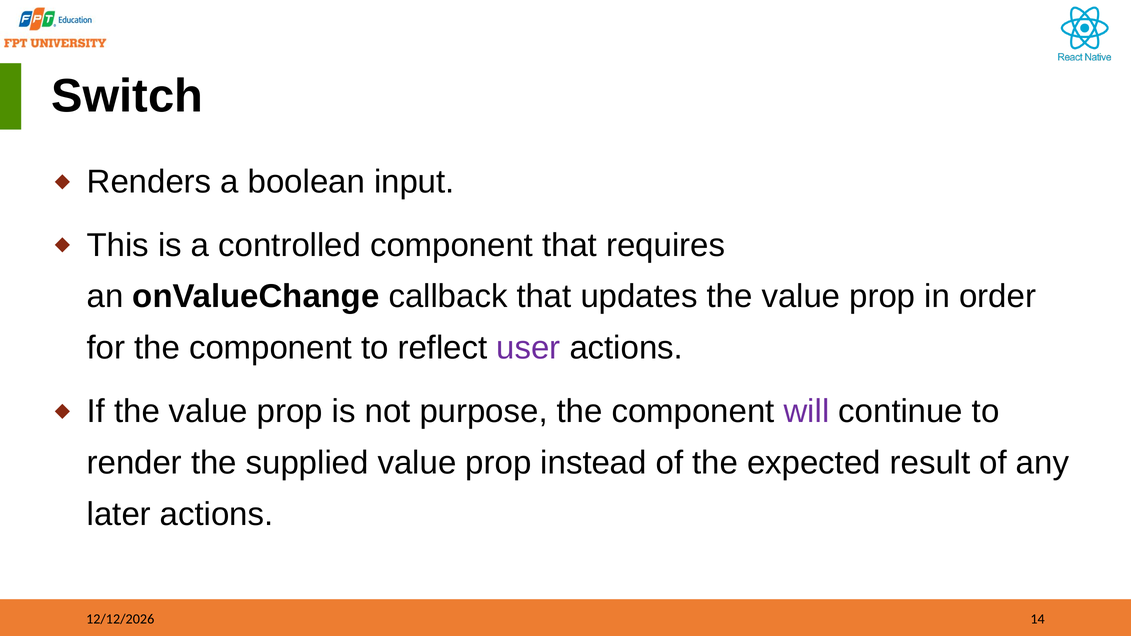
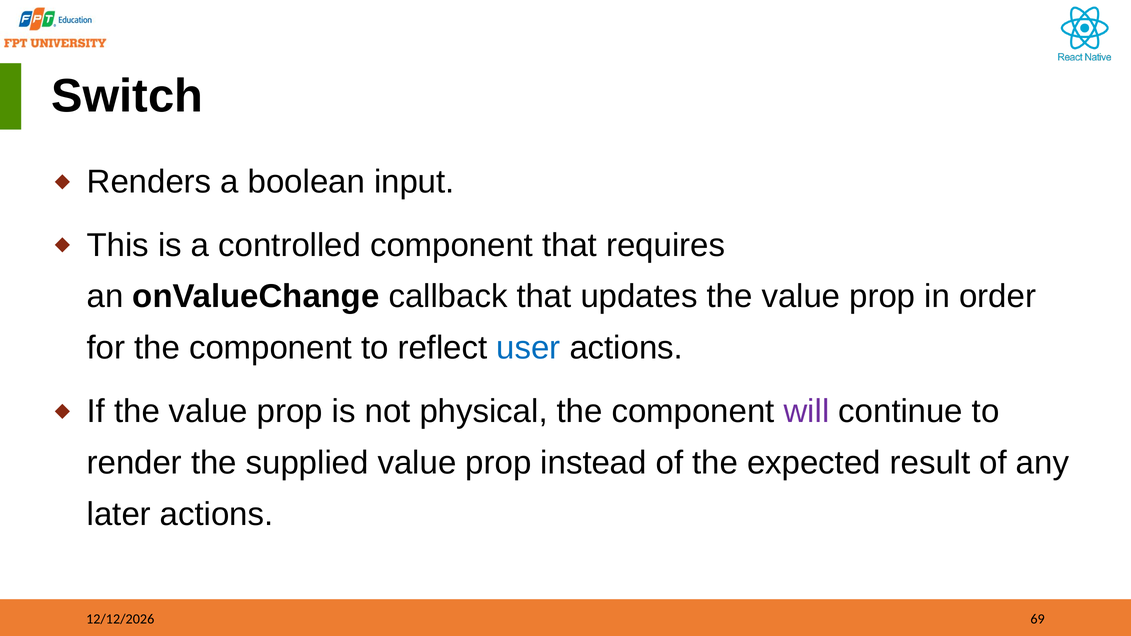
user colour: purple -> blue (528, 348)
purpose: purpose -> physical (484, 411)
14: 14 -> 69 (1038, 619)
